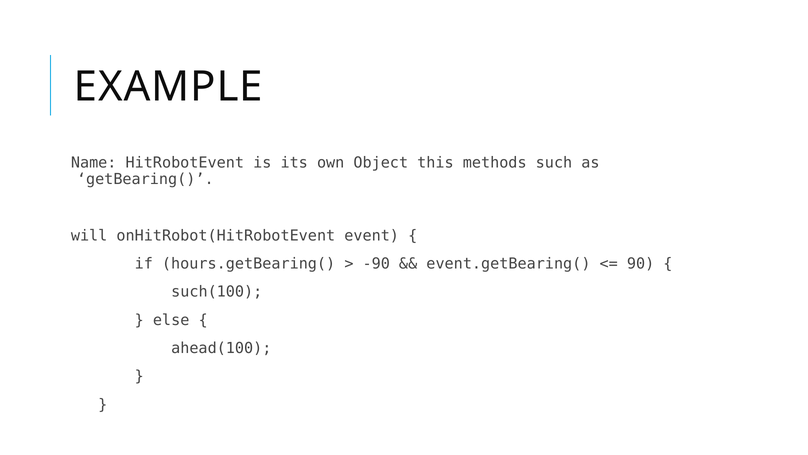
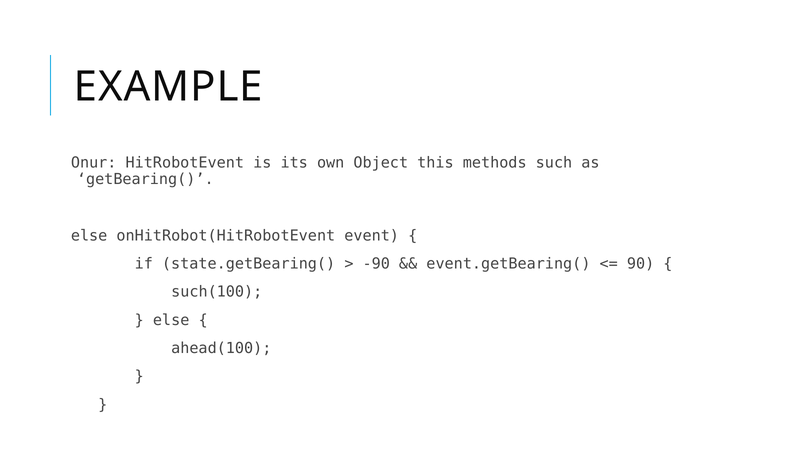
Name: Name -> Onur (94, 163)
will: will -> else (89, 235)
hours.getBearing(: hours.getBearing( -> state.getBearing( (249, 263)
